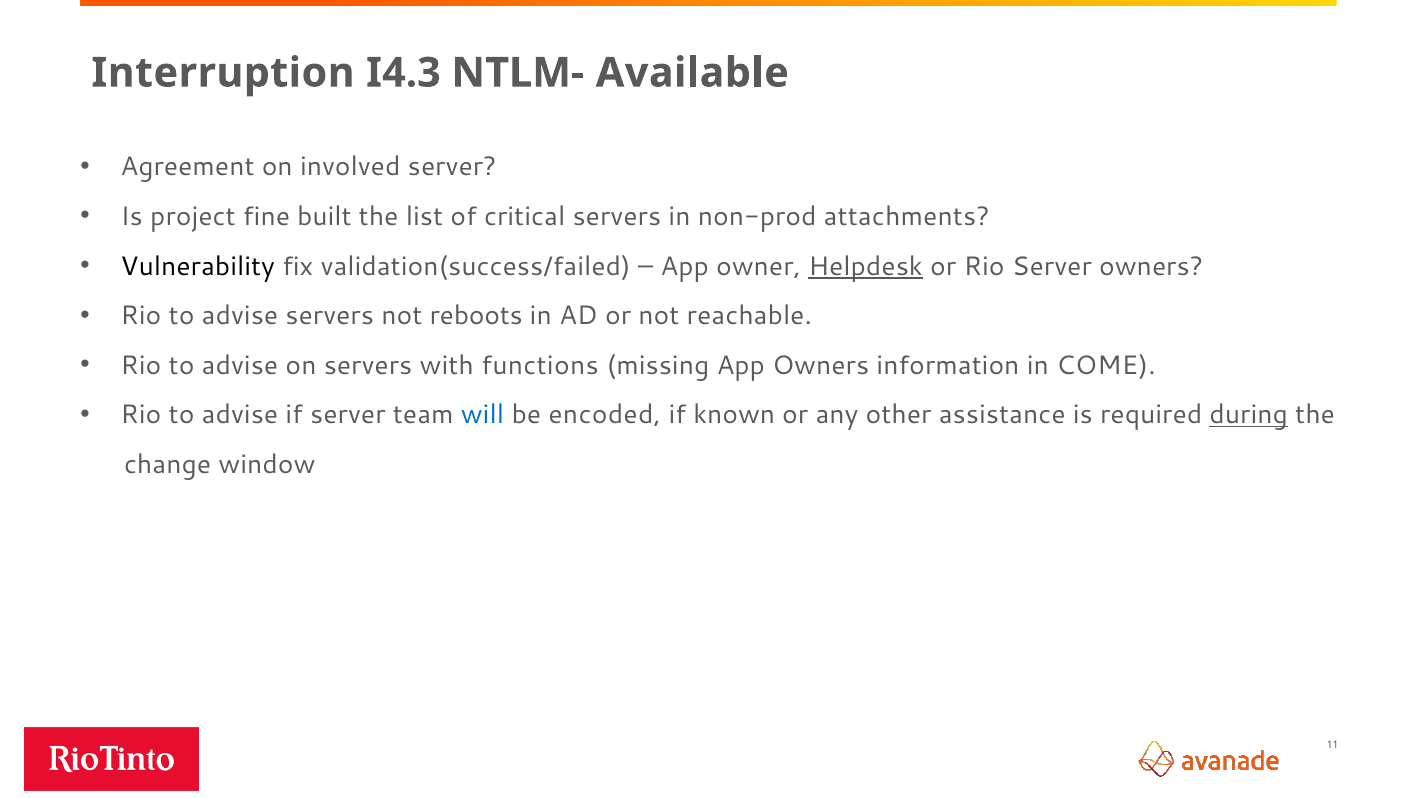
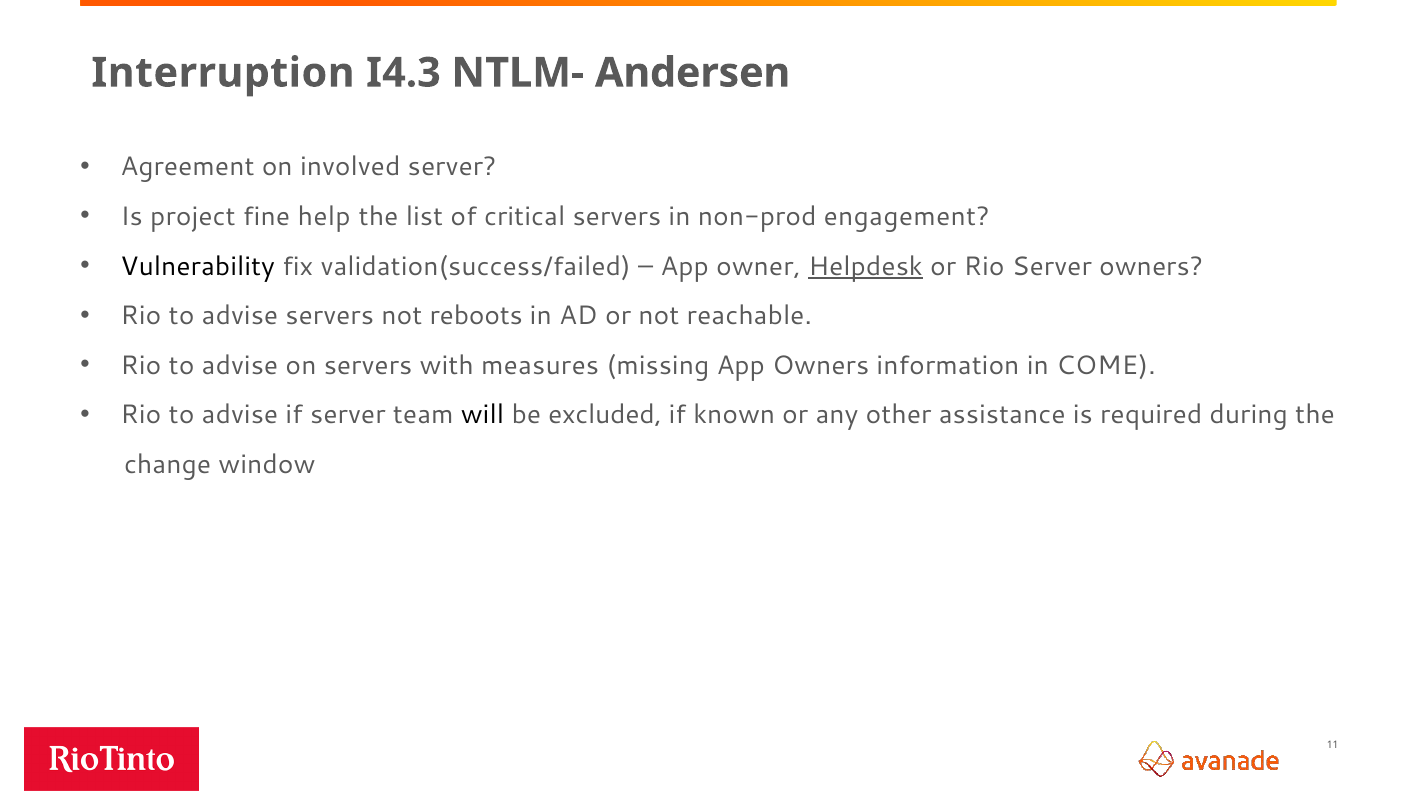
Available: Available -> Andersen (693, 73)
built: built -> help (324, 217)
attachments: attachments -> engagement (907, 217)
functions: functions -> measures (540, 366)
will colour: blue -> black (483, 415)
encoded: encoded -> excluded (605, 415)
during underline: present -> none (1249, 415)
